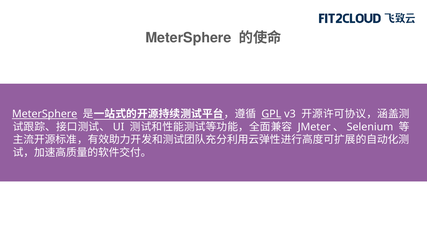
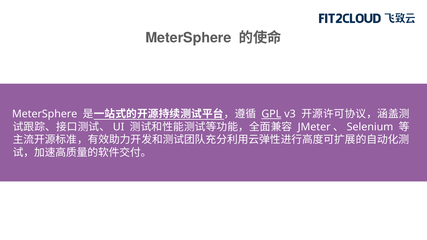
MeterSphere underline: present -> none (45, 114)
